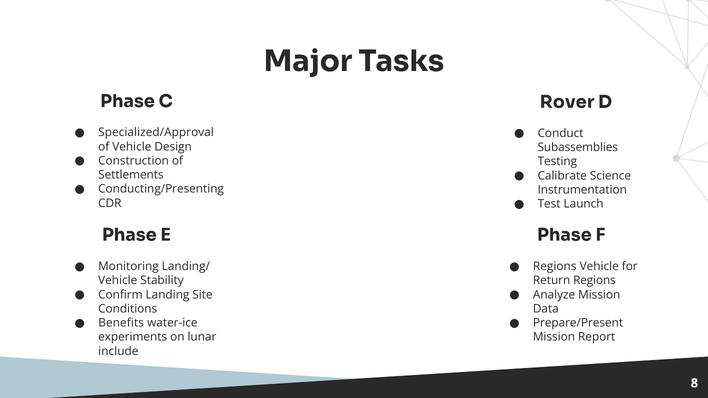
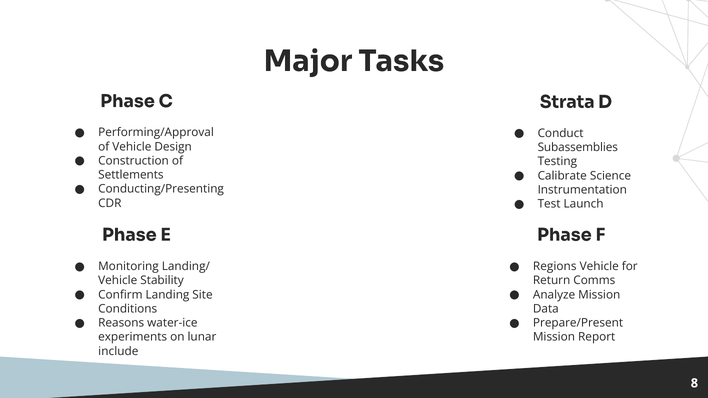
Rover: Rover -> Strata (567, 102)
Specialized/Approval: Specialized/Approval -> Performing/Approval (156, 133)
Return Regions: Regions -> Comms (594, 281)
Benefits: Benefits -> Reasons (121, 323)
